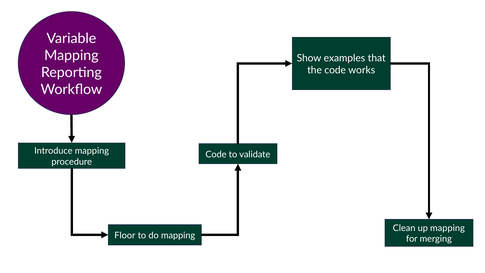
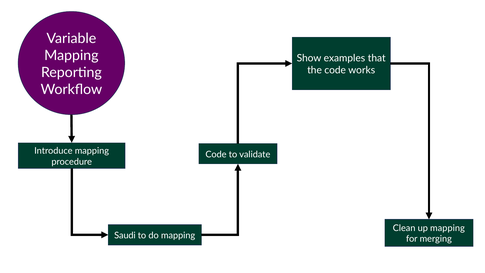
Floor: Floor -> Saudi (125, 235)
